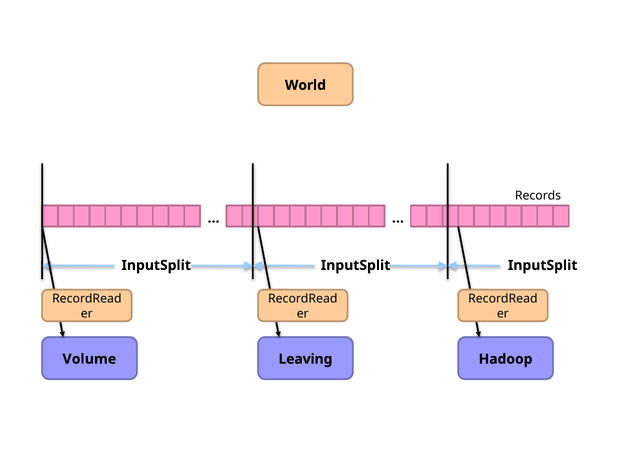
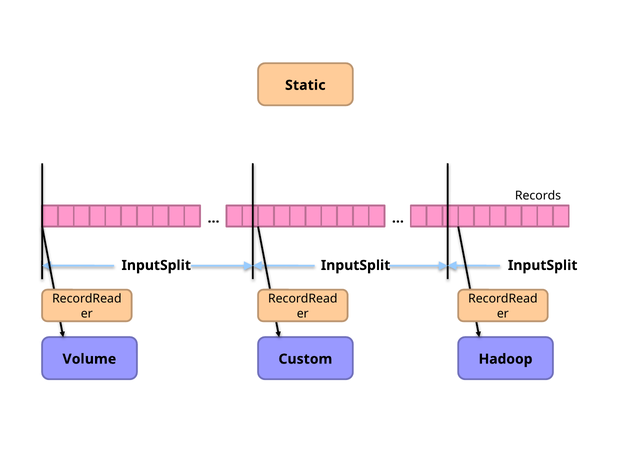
World: World -> Static (305, 85)
Leaving: Leaving -> Custom (305, 359)
